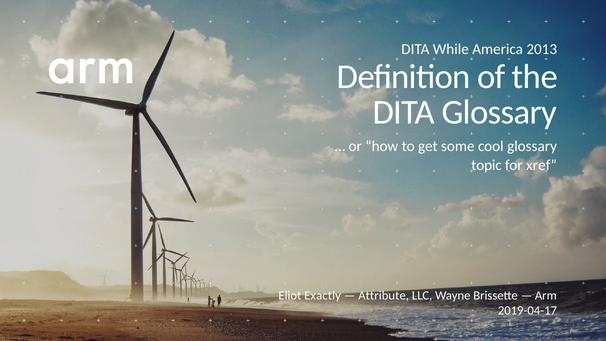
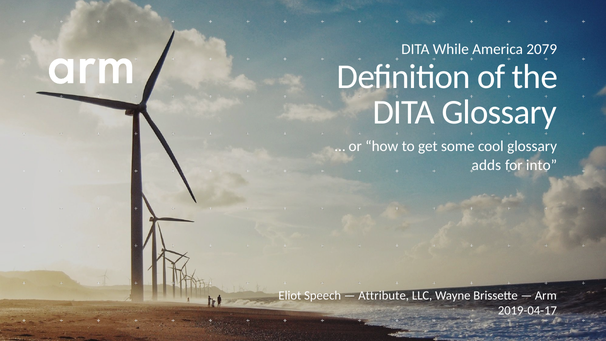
2013: 2013 -> 2079 (542, 49)
topic: topic -> adds (486, 165)
xref: xref -> into (542, 165)
Exactly: Exactly -> Speech (323, 295)
